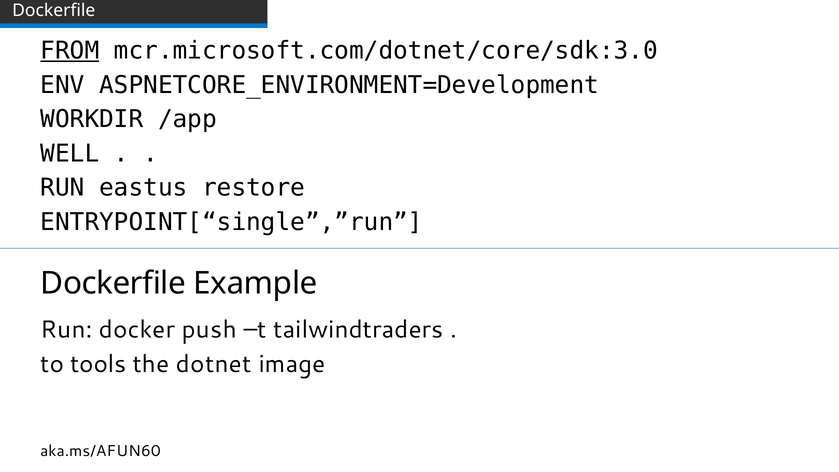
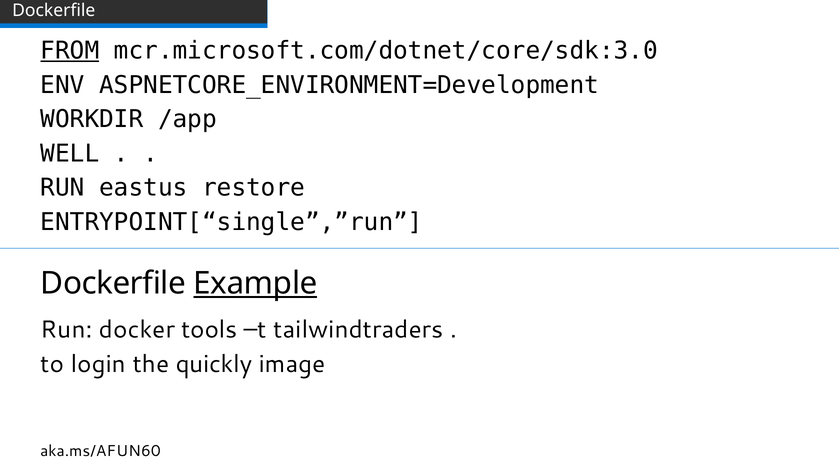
Example underline: none -> present (255, 283)
push: push -> tools (209, 330)
tools: tools -> login (98, 364)
dotnet: dotnet -> quickly (214, 364)
